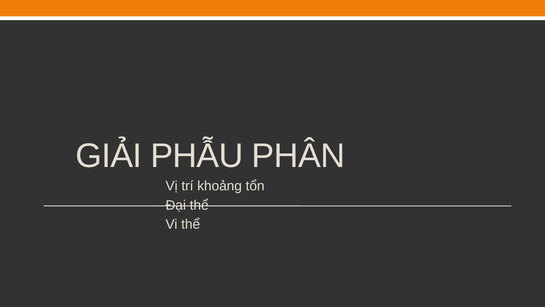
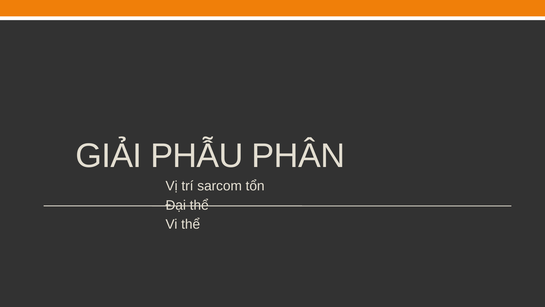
khoảng: khoảng -> sarcom (220, 186)
